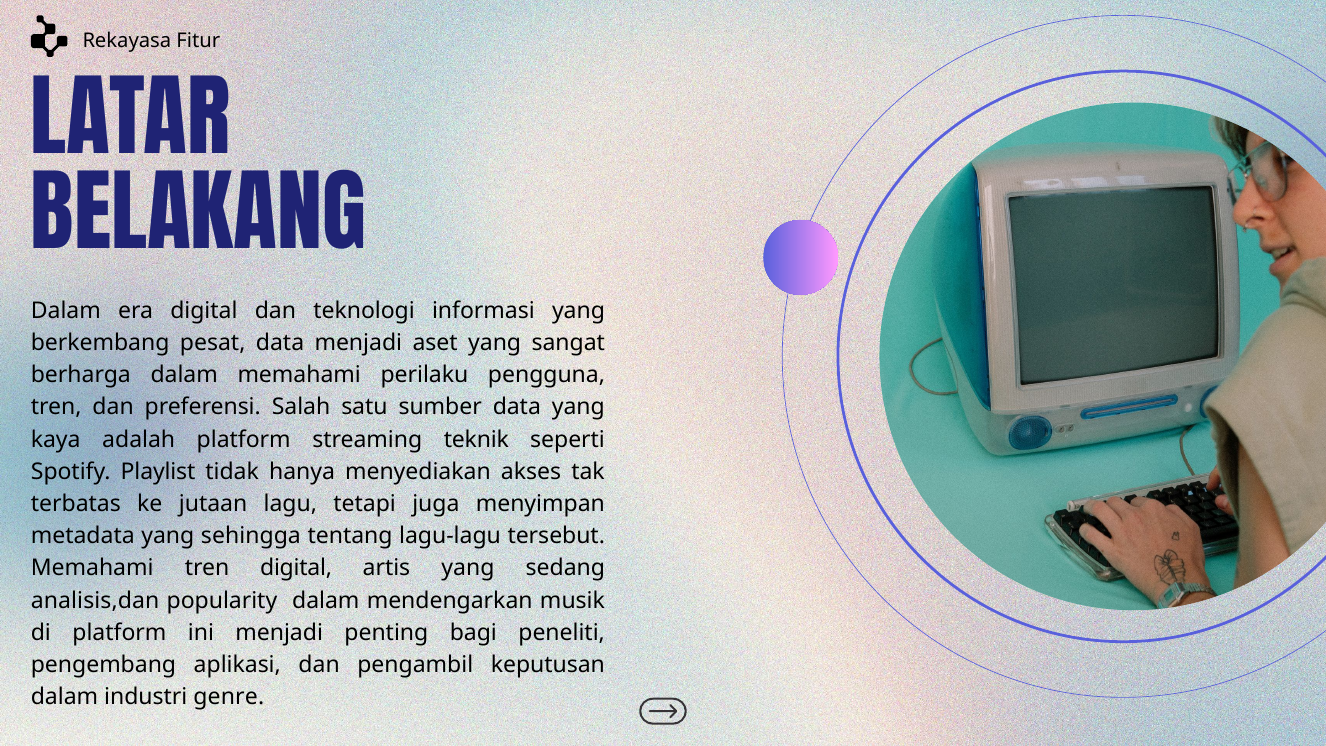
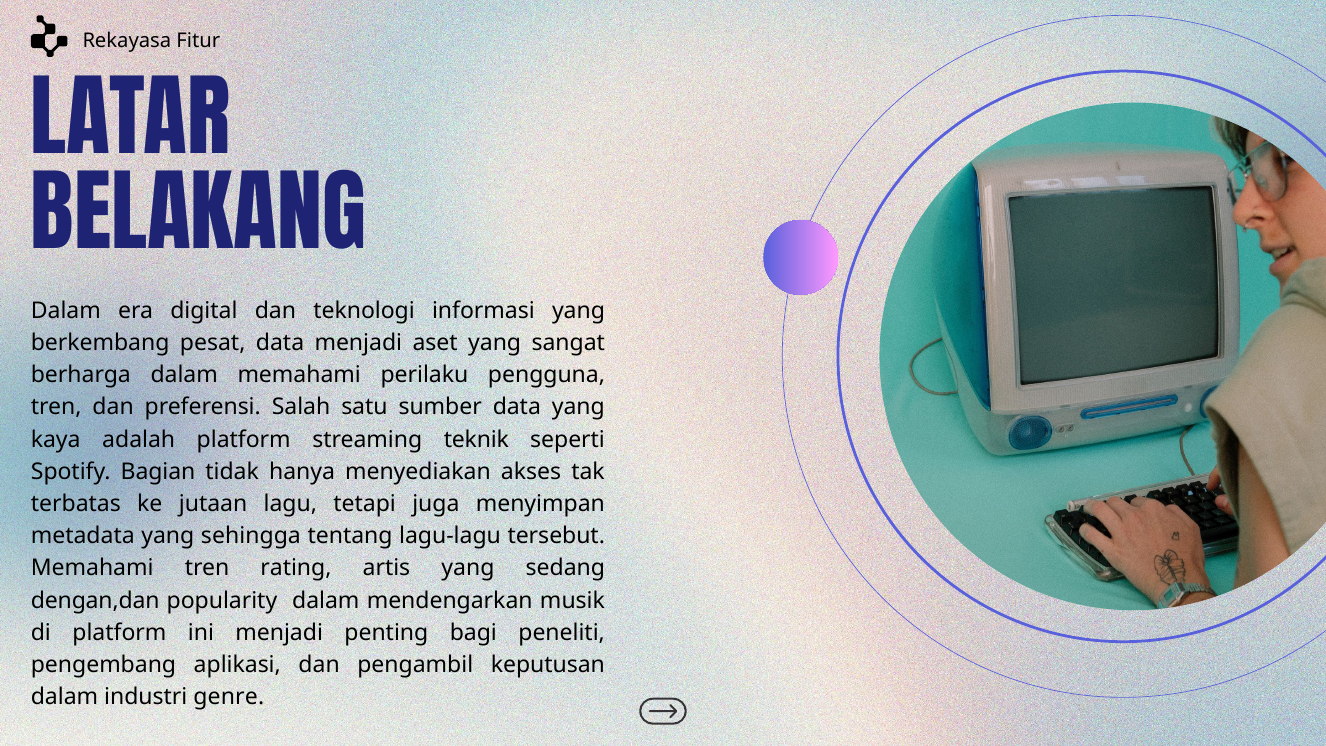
Playlist: Playlist -> Bagian (158, 472)
tren digital: digital -> rating (296, 568)
analisis,dan: analisis,dan -> dengan,dan (95, 600)
